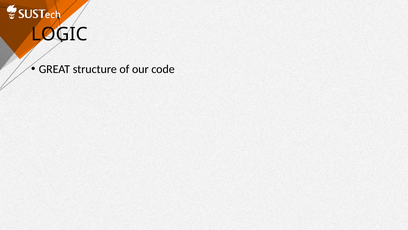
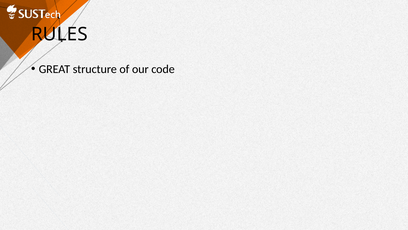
LOGIC: LOGIC -> RULES (59, 34)
